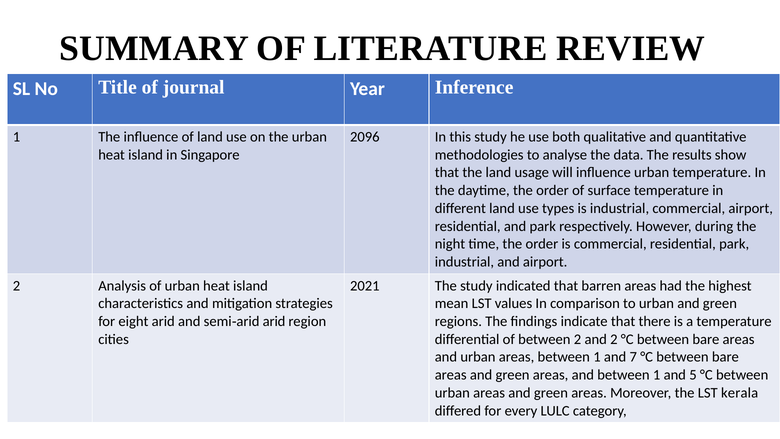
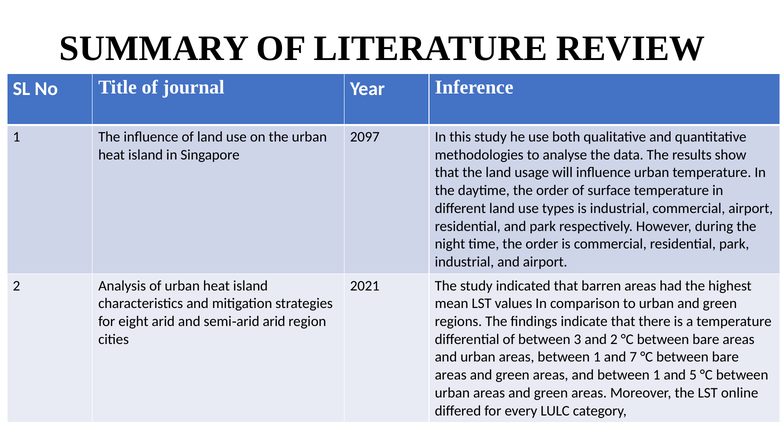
2096: 2096 -> 2097 (365, 137)
between 2: 2 -> 3 (578, 339)
kerala: kerala -> online (740, 393)
